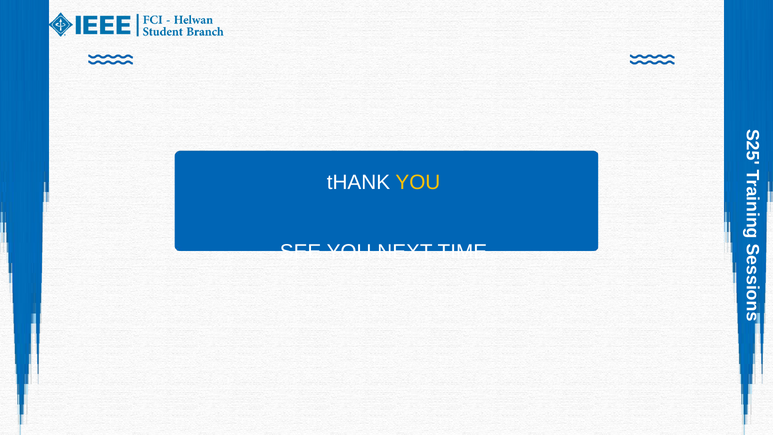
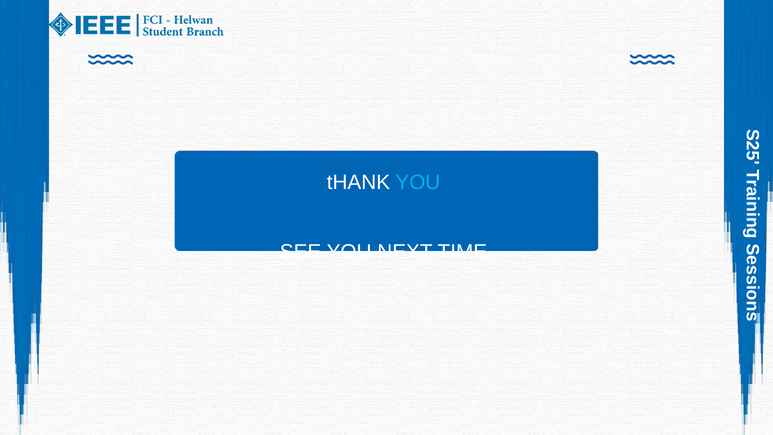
YOU colour: yellow -> light blue (418, 182)
